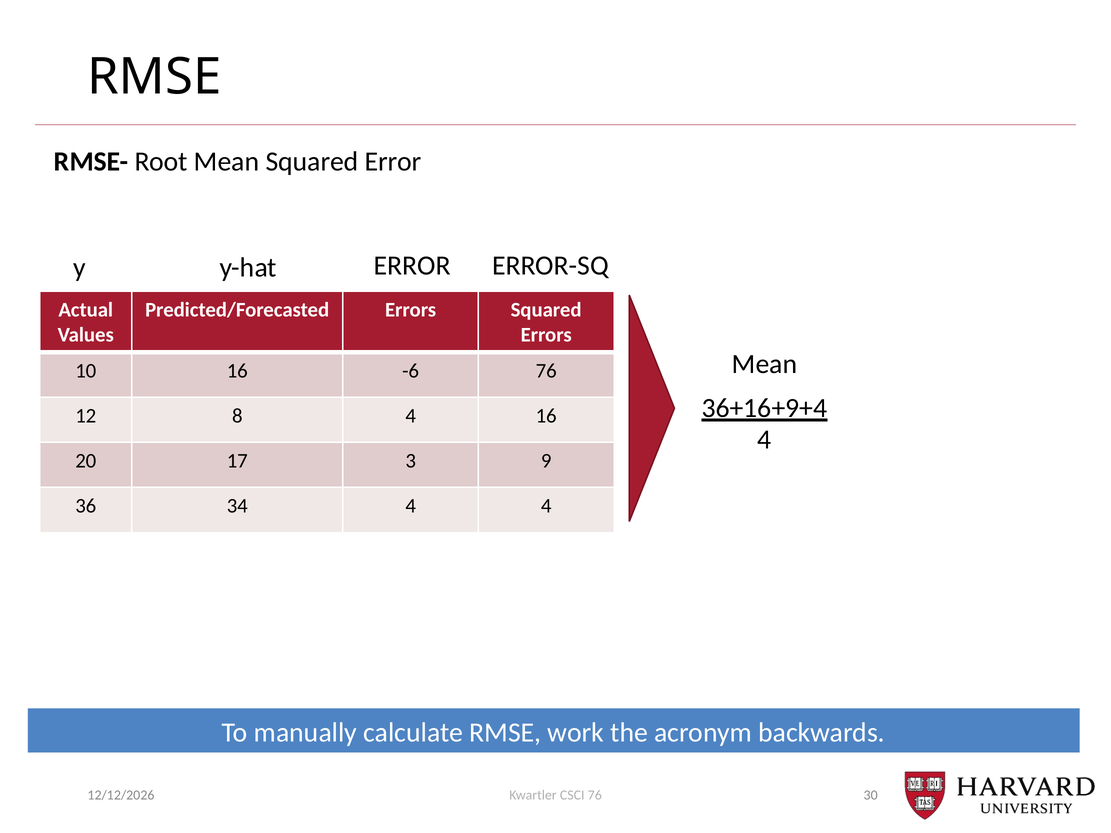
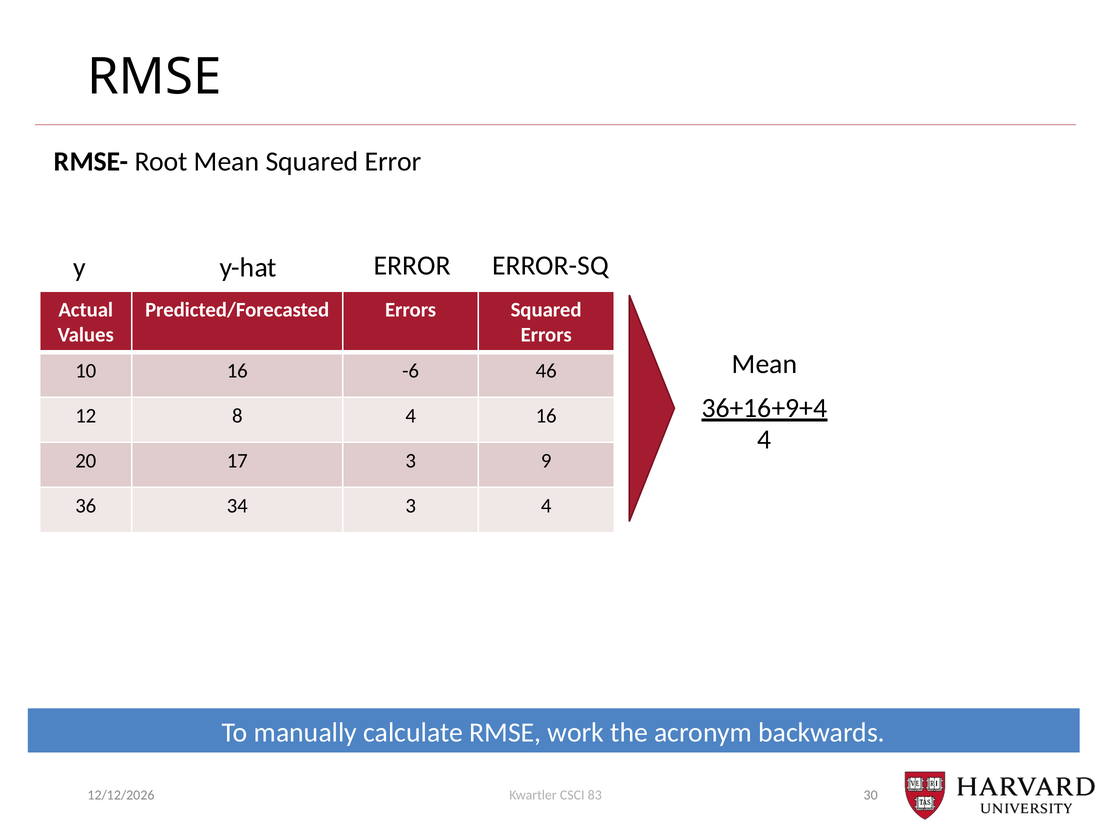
-6 76: 76 -> 46 (546, 371)
34 4: 4 -> 3 (411, 506)
CSCI 76: 76 -> 83 (595, 795)
